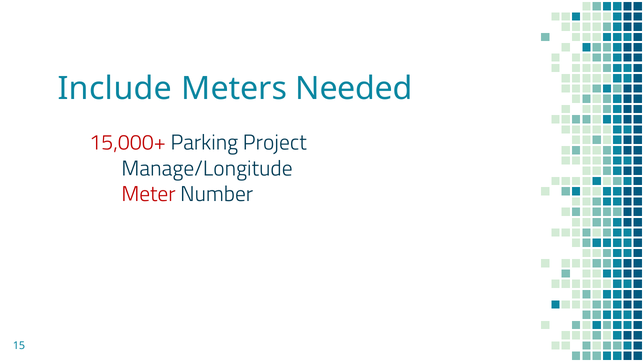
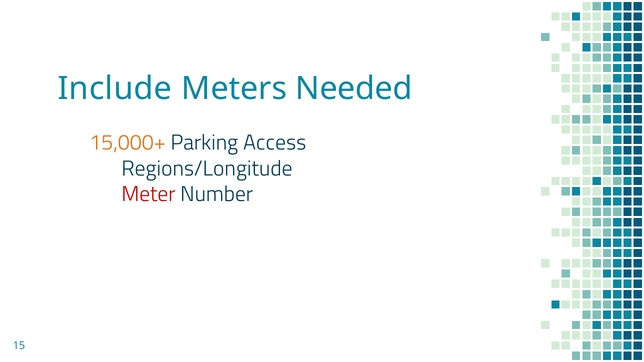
15,000+ colour: red -> orange (128, 143)
Project: Project -> Access (275, 143)
Manage/Longitude: Manage/Longitude -> Regions/Longitude (207, 169)
